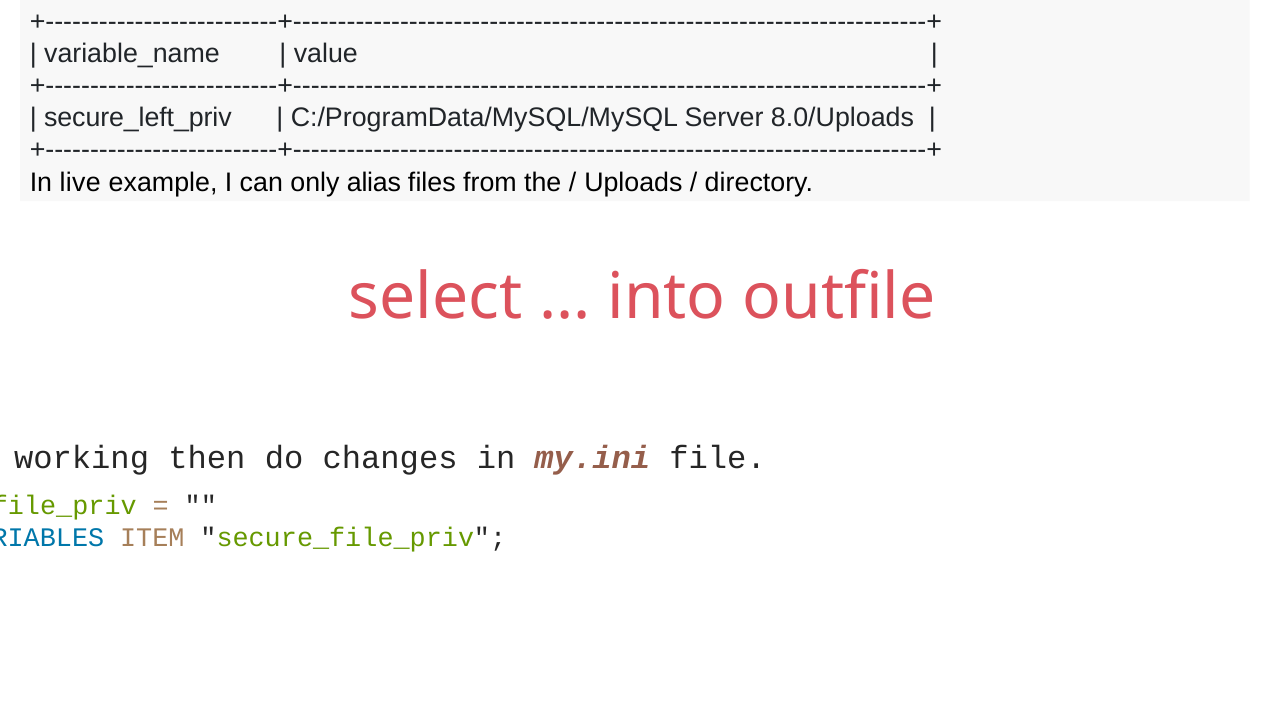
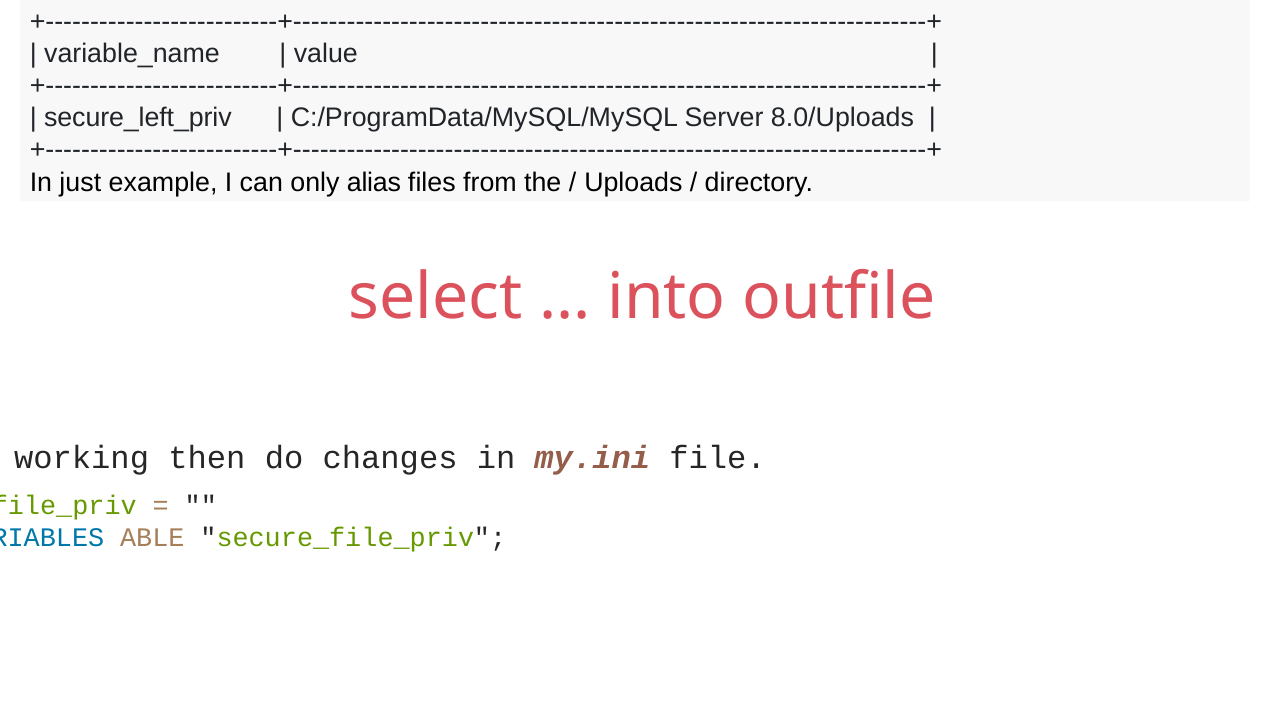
live: live -> just (80, 182)
ITEM: ITEM -> ABLE (152, 537)
